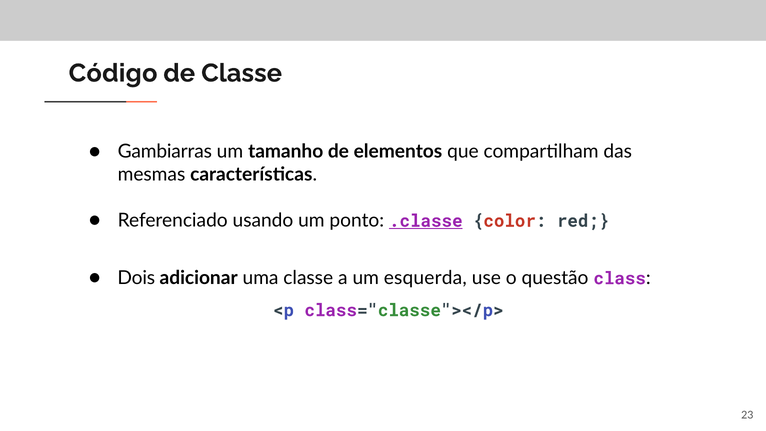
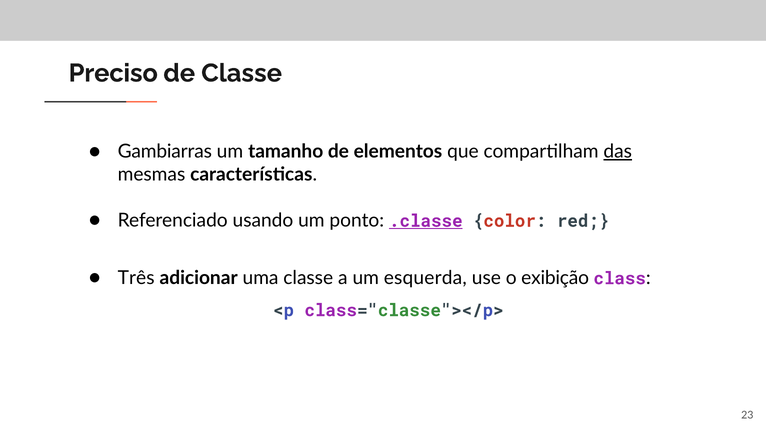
Código: Código -> Preciso (113, 73)
das underline: none -> present (618, 151)
Dois: Dois -> Três (136, 278)
questão: questão -> exibição (555, 278)
